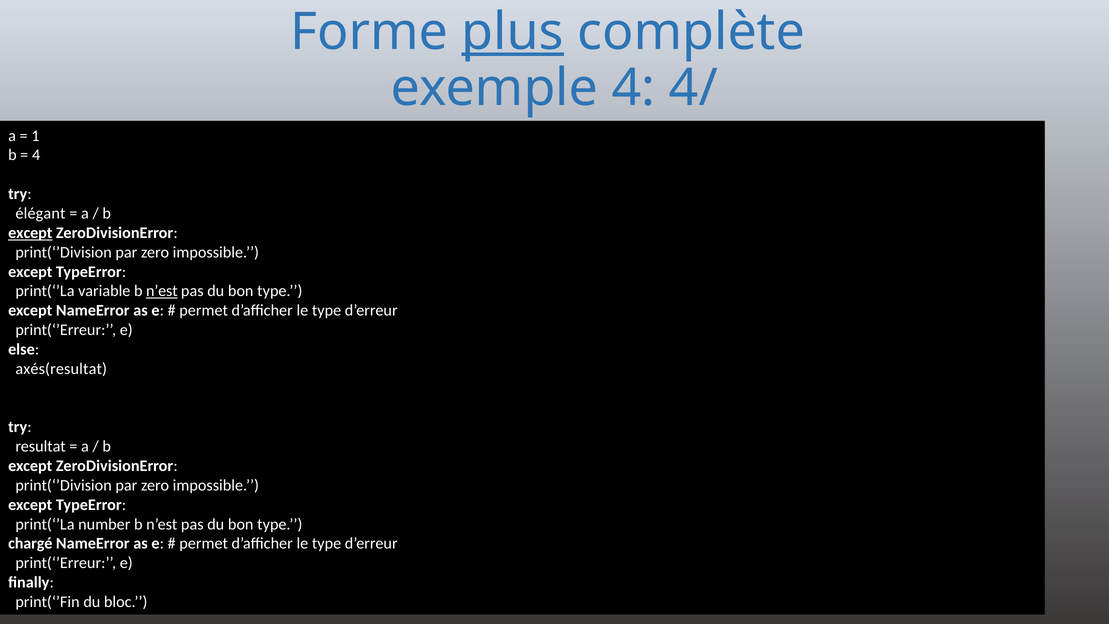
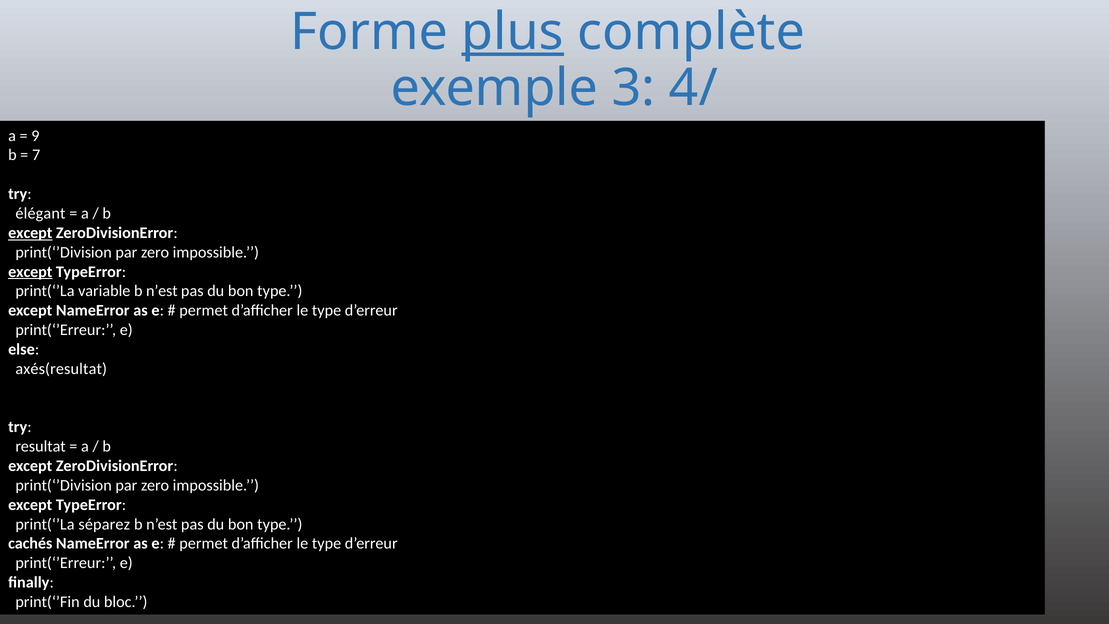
exemple 4: 4 -> 3 (633, 88)
1: 1 -> 9 (35, 136)
4: 4 -> 7 (36, 155)
except underline: none -> present (30, 272)
n’est underline: present -> none (162, 291)
number: number -> séparez (104, 524)
chargé: chargé -> cachés (30, 543)
